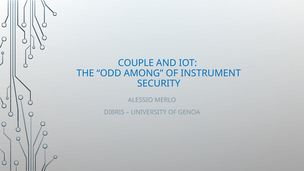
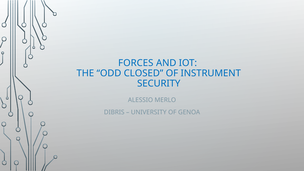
COUPLE: COUPLE -> FORCES (136, 63)
AMONG: AMONG -> CLOSED (144, 73)
